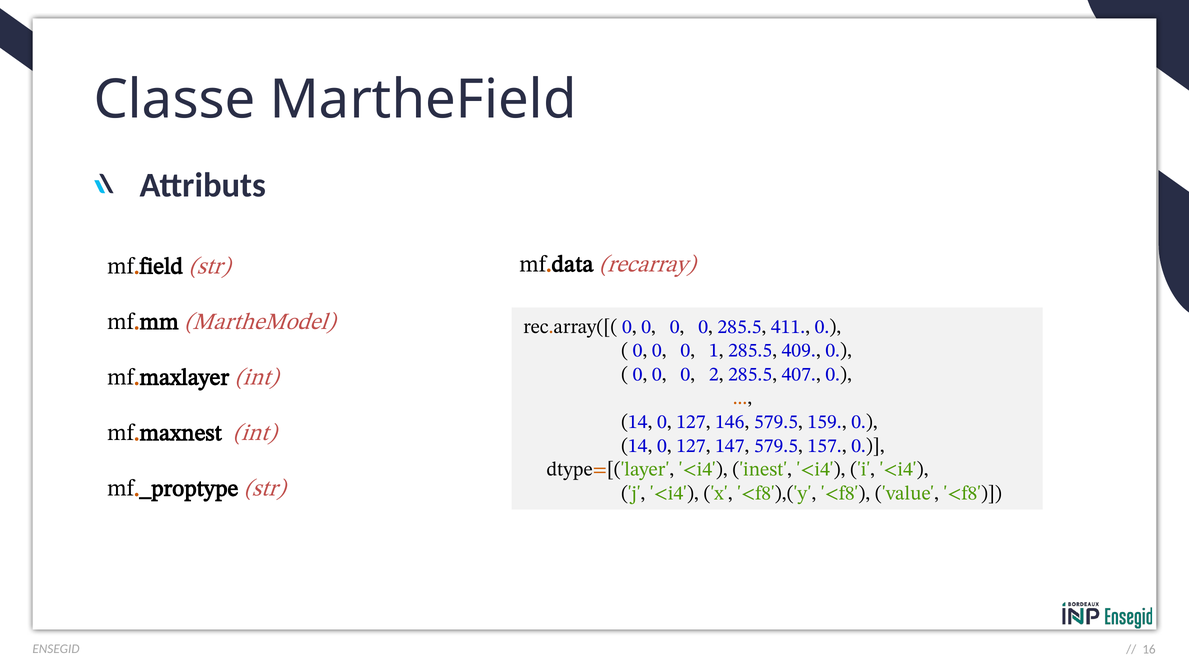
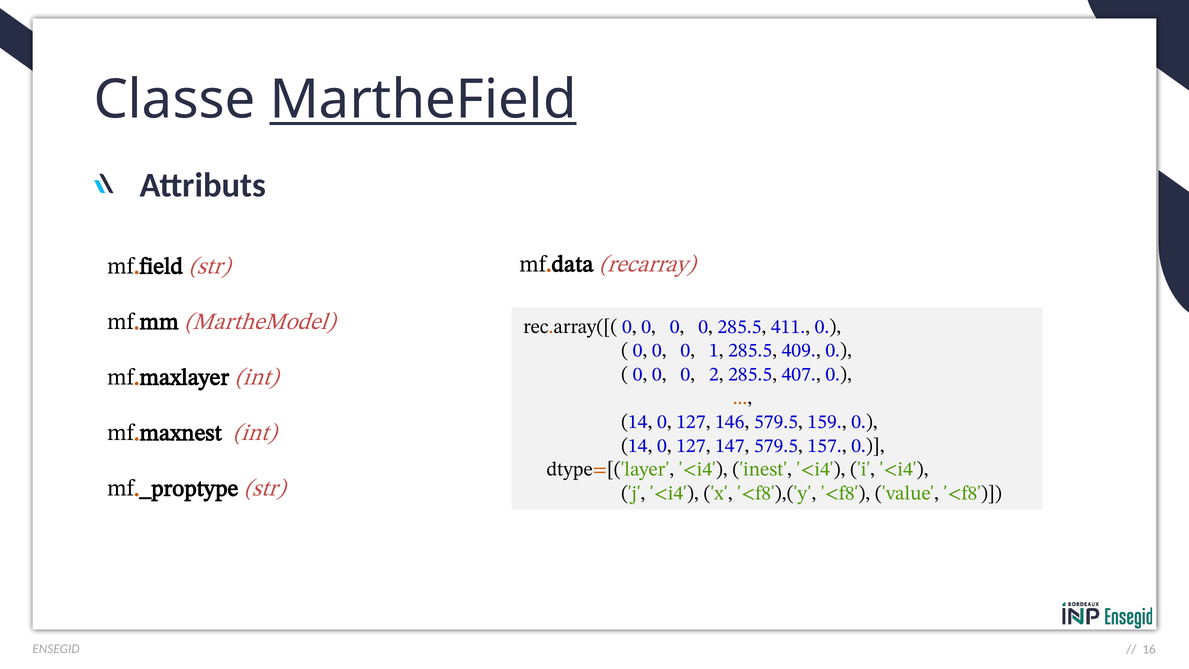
MartheField underline: none -> present (423, 100)
